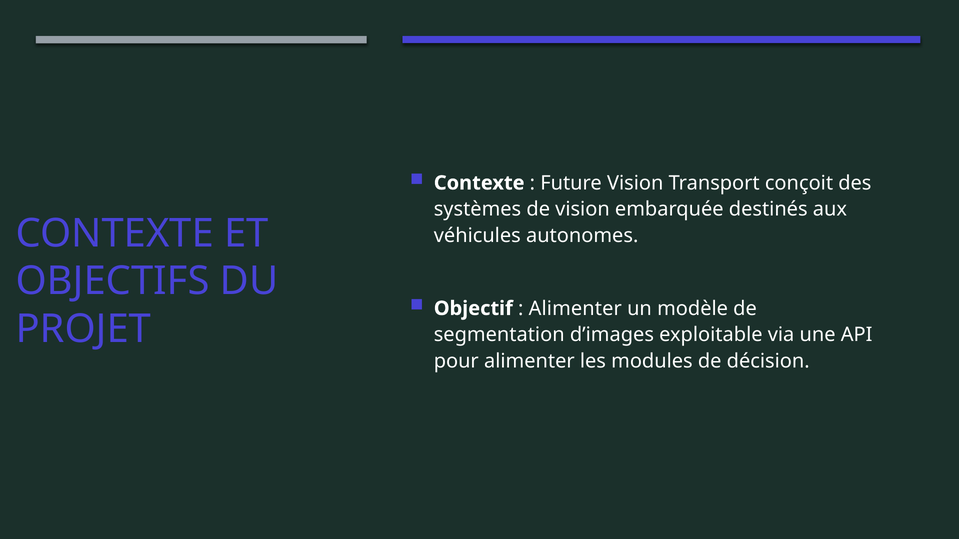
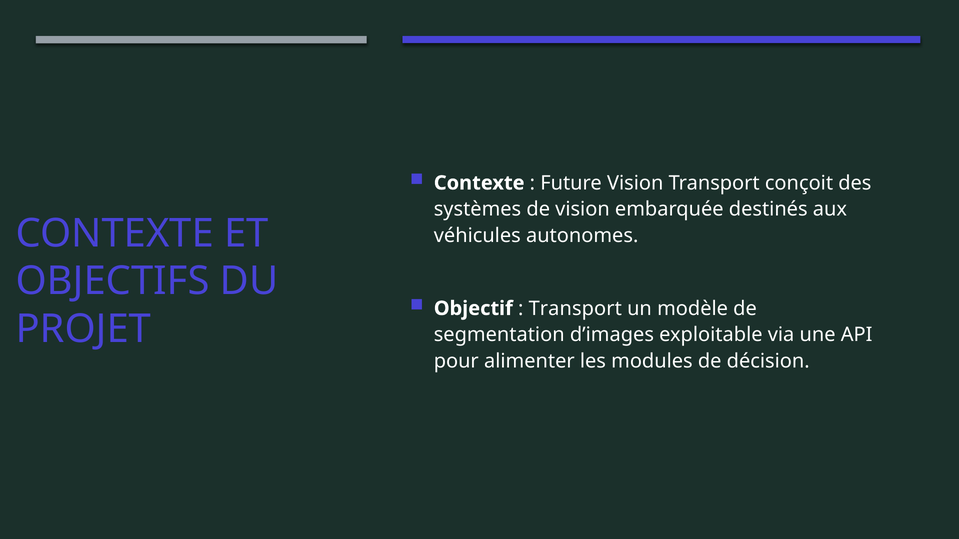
Alimenter: Alimenter -> Transport (575, 309)
